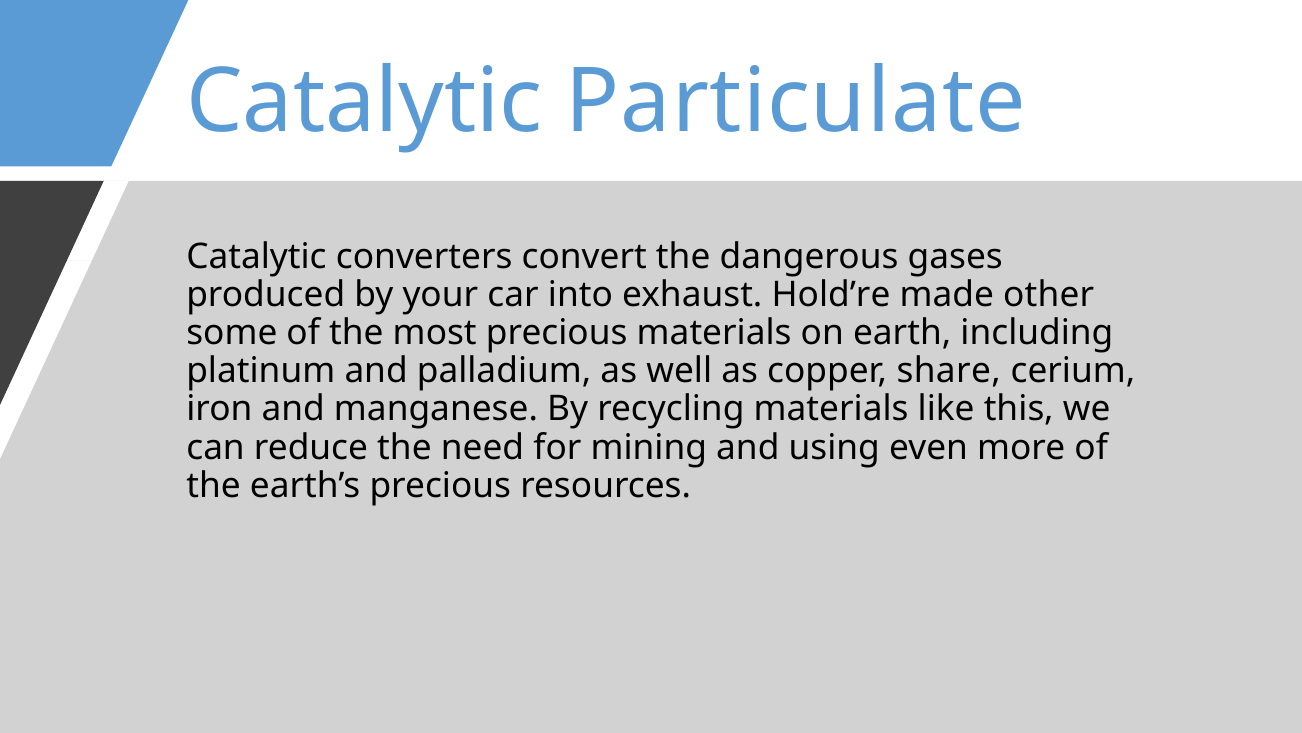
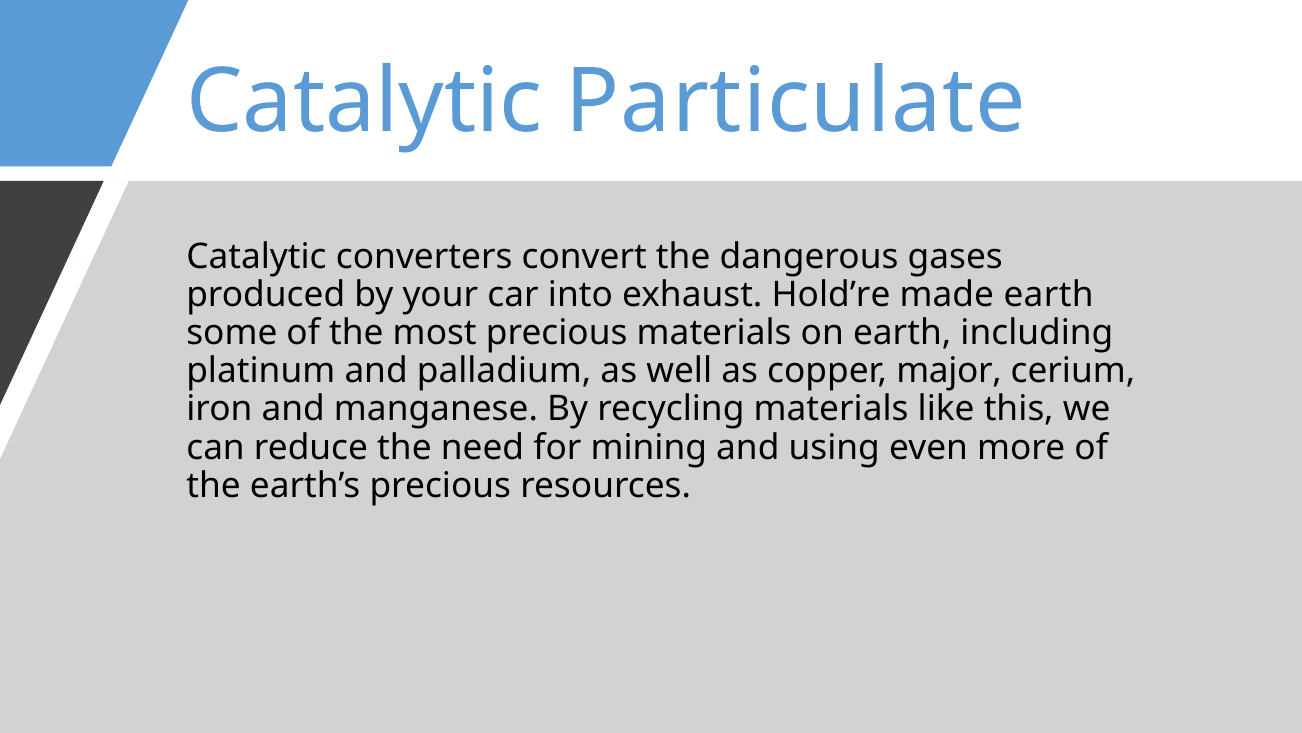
made other: other -> earth (1049, 294)
share: share -> major (949, 371)
